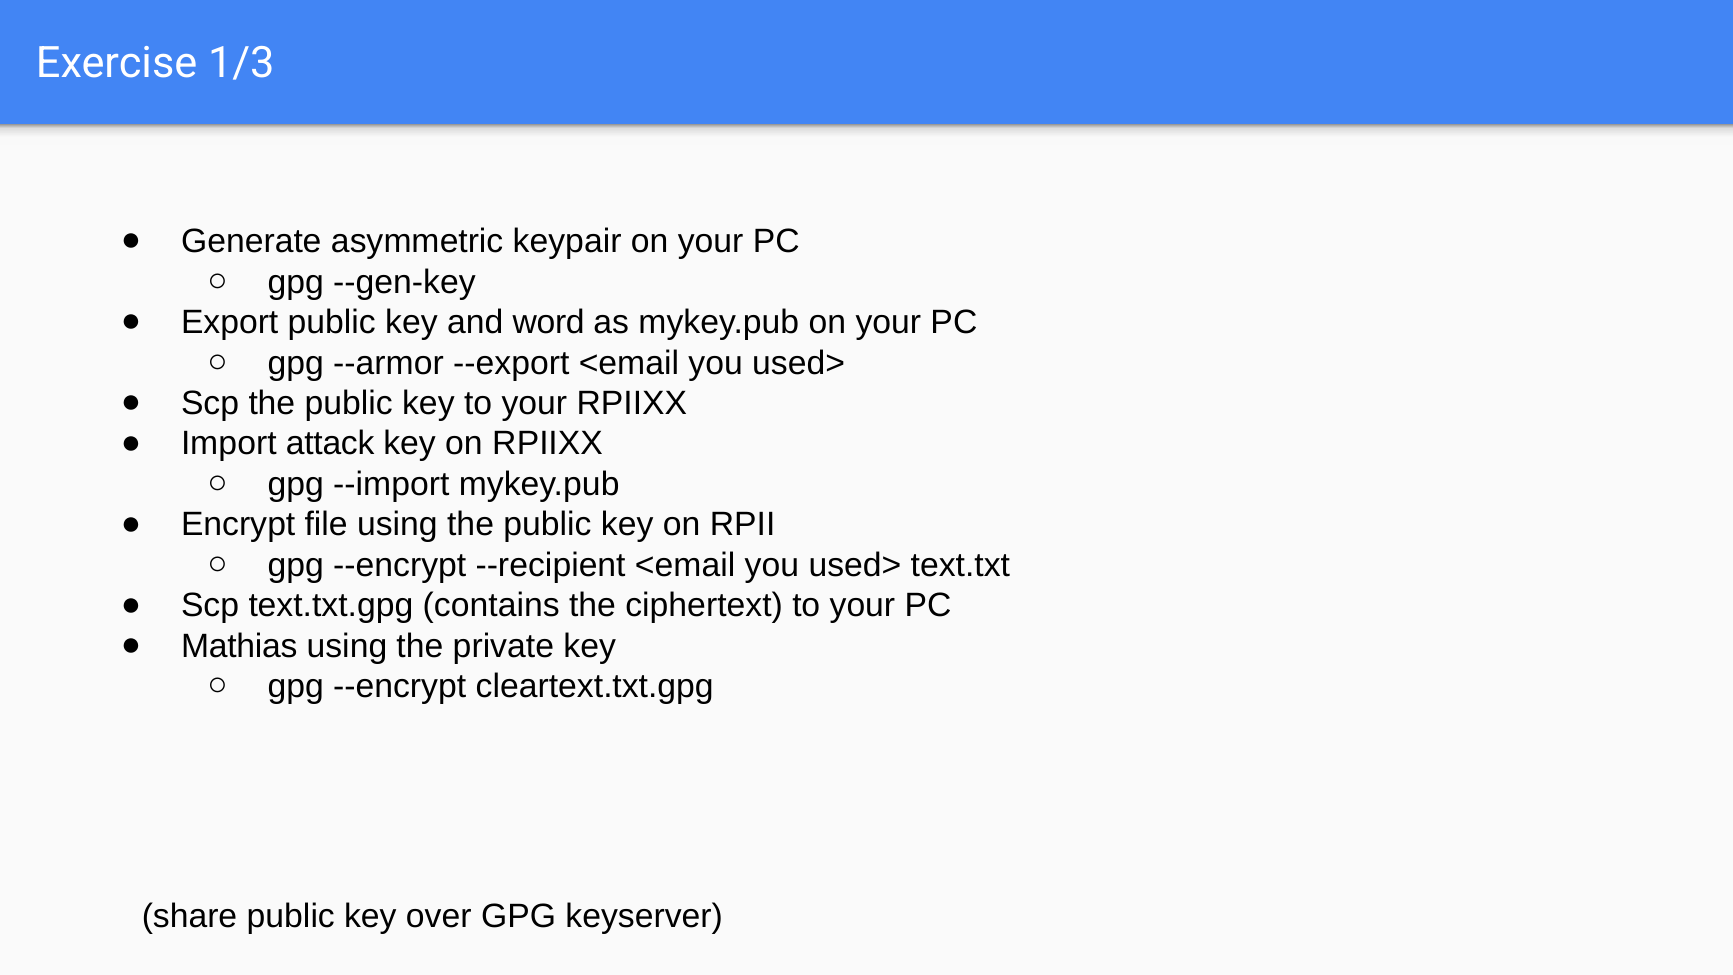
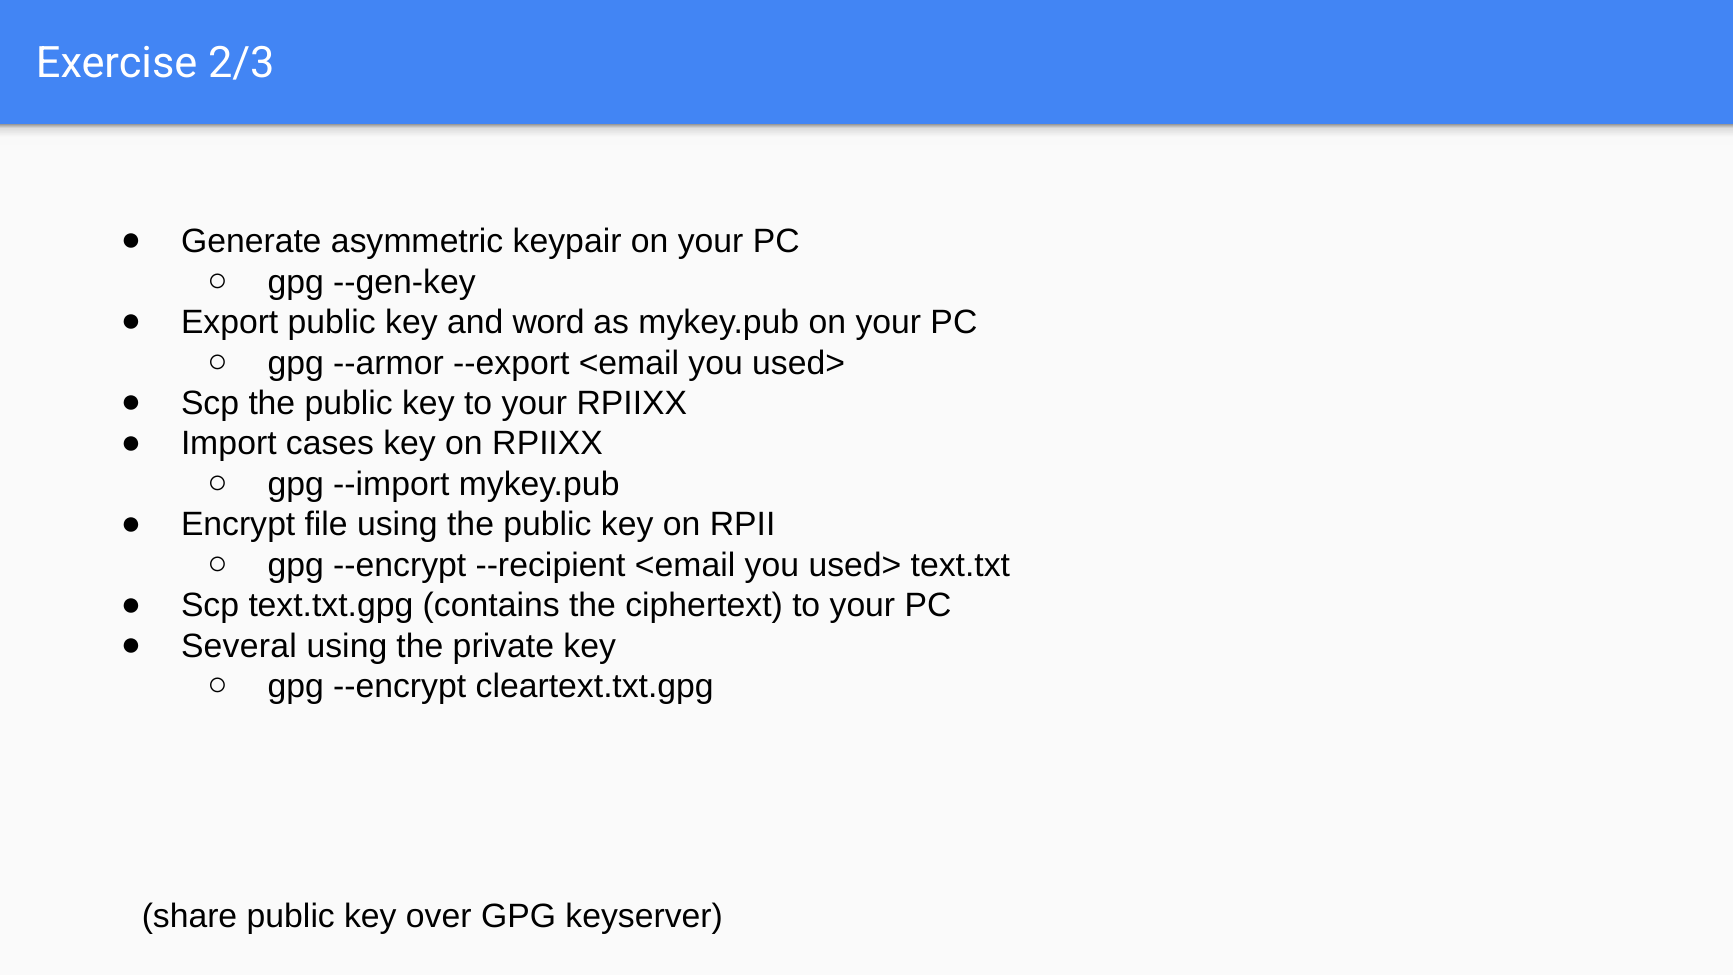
1/3: 1/3 -> 2/3 (241, 63)
attack: attack -> cases (330, 444)
Mathias: Mathias -> Several (239, 646)
